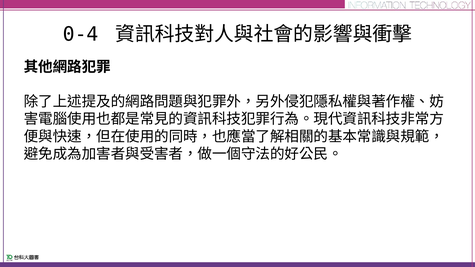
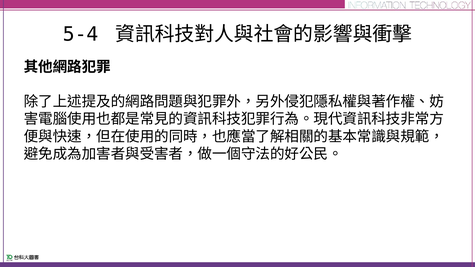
0-4: 0-4 -> 5-4 (81, 34)
